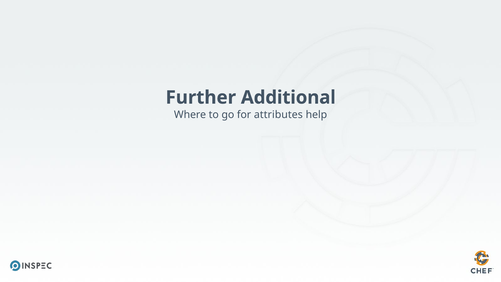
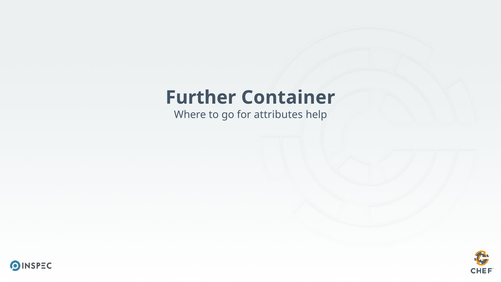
Additional: Additional -> Container (288, 97)
